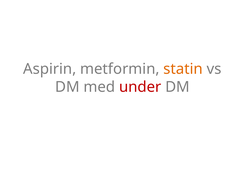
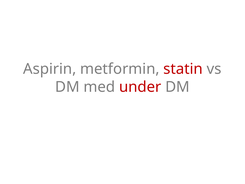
statin colour: orange -> red (183, 69)
